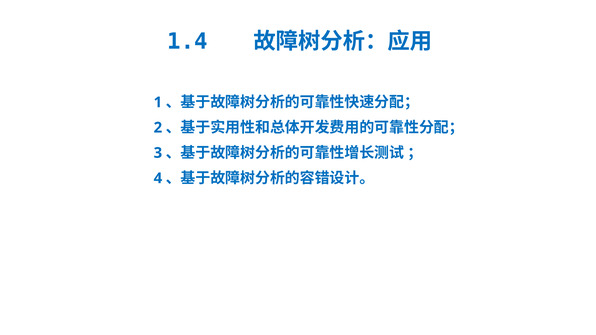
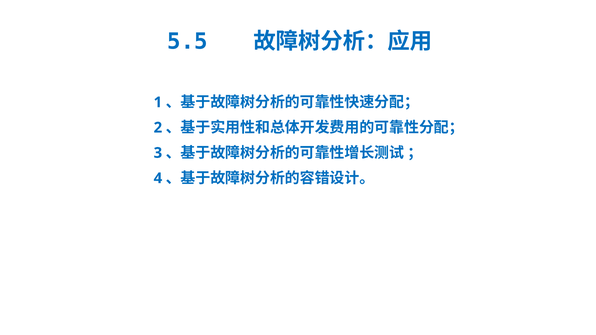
1.4: 1.4 -> 5.5 (187, 41)
